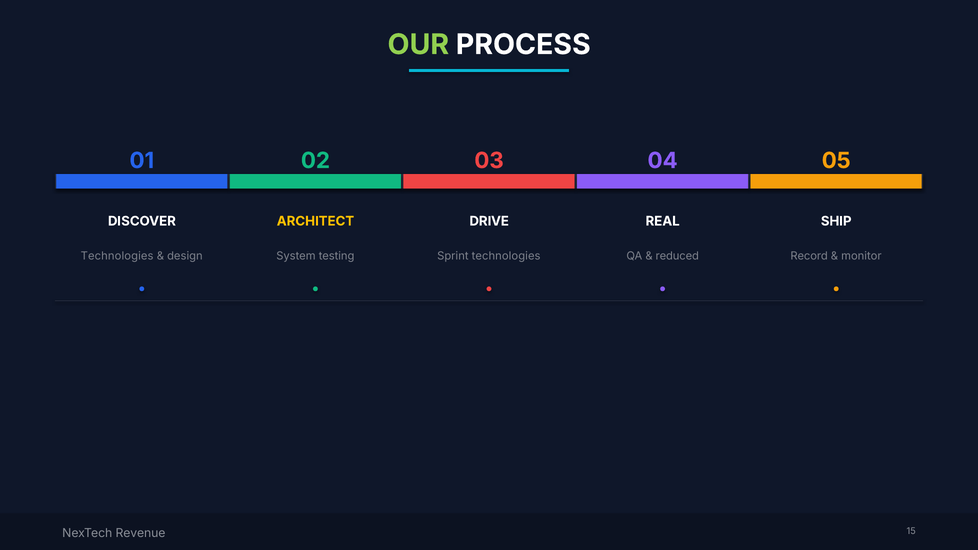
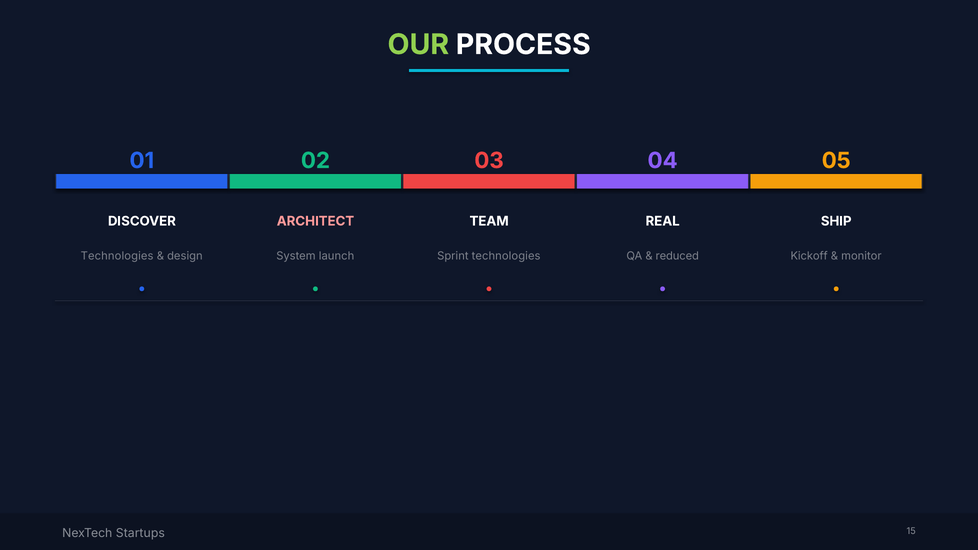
ARCHITECT colour: yellow -> pink (315, 221)
DRIVE: DRIVE -> TEAM (489, 221)
testing: testing -> launch (337, 256)
Record: Record -> Kickoff (809, 256)
Revenue: Revenue -> Startups (140, 533)
